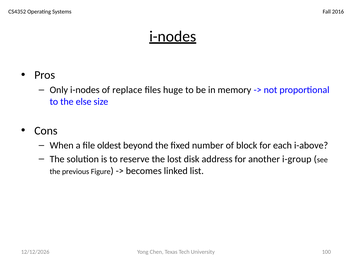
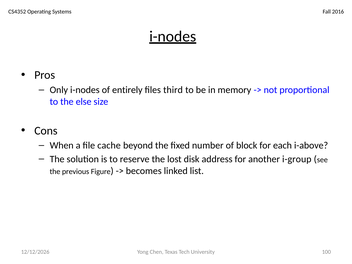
replace: replace -> entirely (127, 90)
huge: huge -> third (173, 90)
oldest: oldest -> cache (109, 145)
